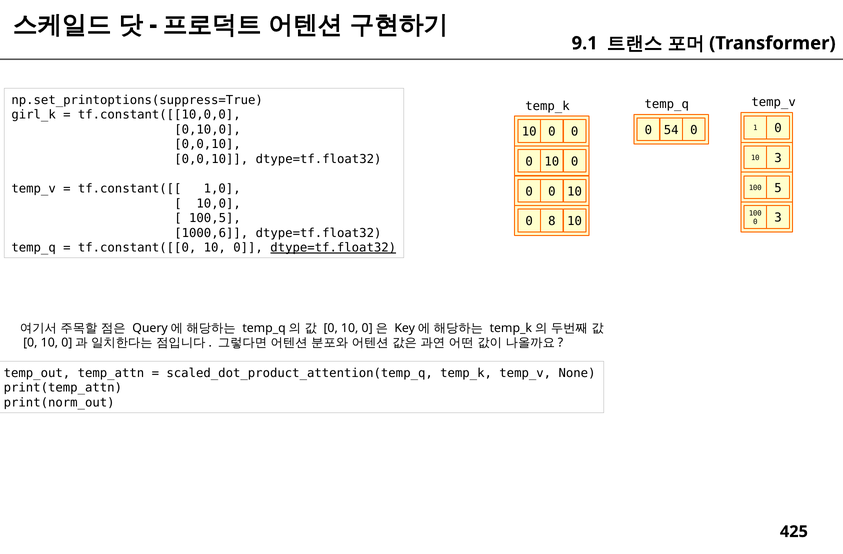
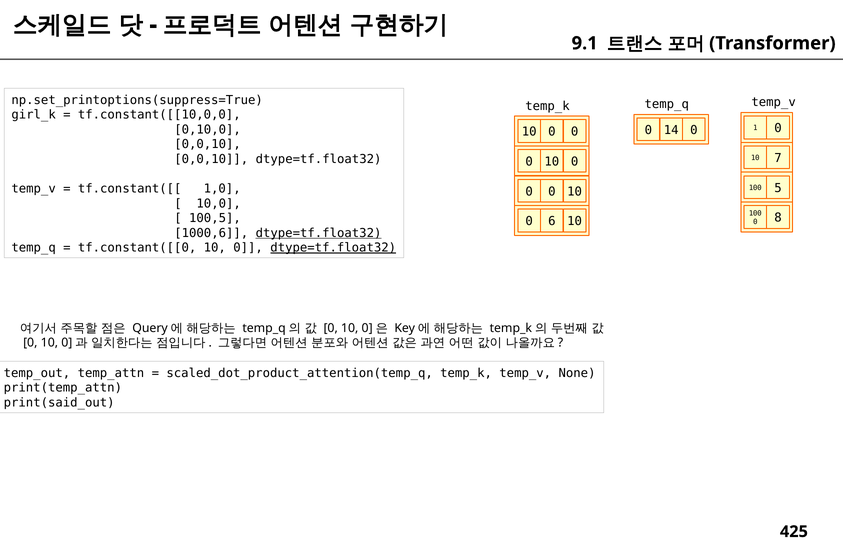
54: 54 -> 14 (671, 130)
10 3: 3 -> 7 (778, 158)
8: 8 -> 6 (552, 221)
0 3: 3 -> 8 (778, 218)
dtype=tf.float32 underline: none -> present (319, 233)
print(norm_out: print(norm_out -> print(said_out (59, 402)
